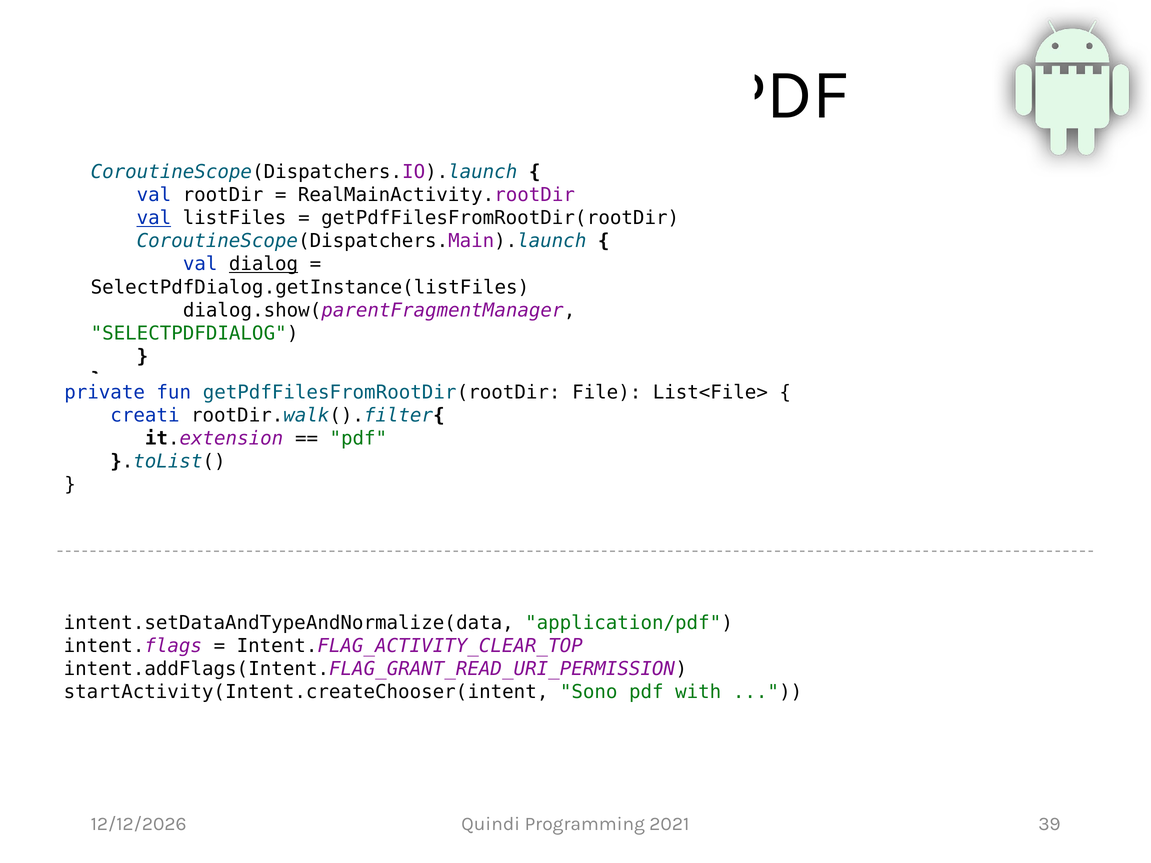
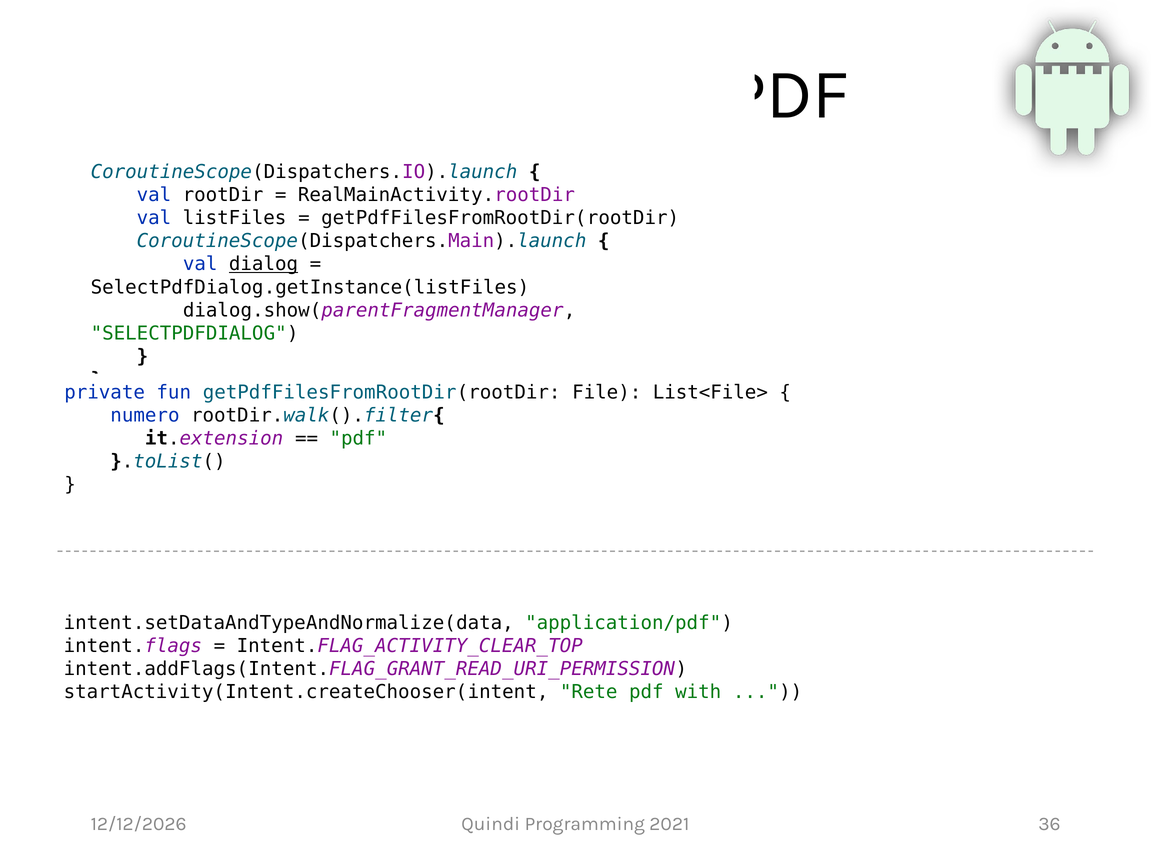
val underline: present -> none (154, 218)
creati: creati -> numero (145, 415)
Sono: Sono -> Rete (589, 692)
39: 39 -> 36 (1049, 824)
